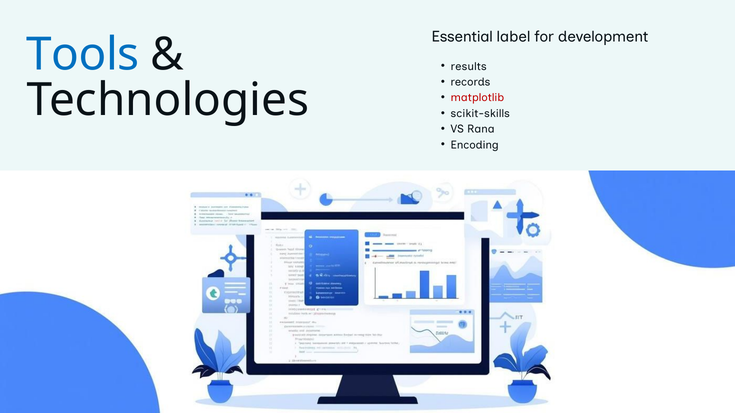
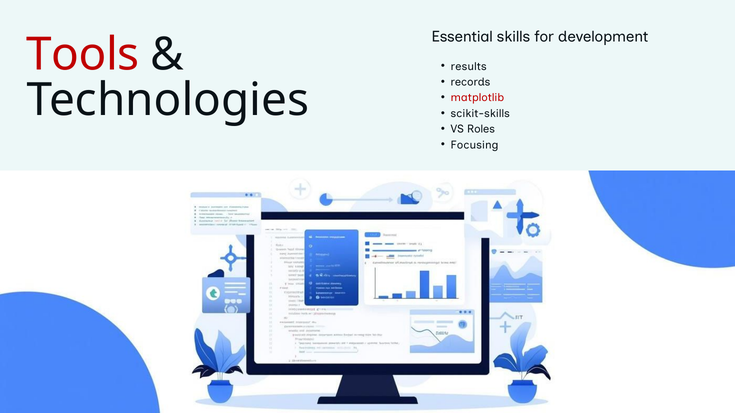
label: label -> skills (514, 37)
Tools colour: blue -> red (83, 54)
Rana: Rana -> Roles (481, 129)
Encoding: Encoding -> Focusing (475, 145)
